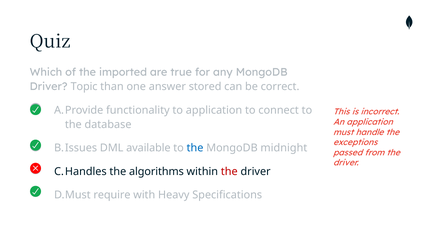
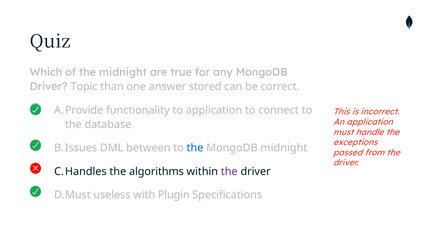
the imported: imported -> midnight (123, 72)
available: available -> between (148, 148)
the colour: red -> purple (229, 171)
require: require -> useless (112, 195)
Heavy: Heavy -> Plugin (174, 195)
